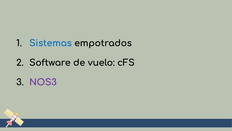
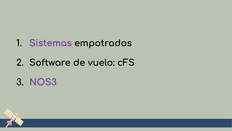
Sistemas colour: blue -> purple (51, 43)
